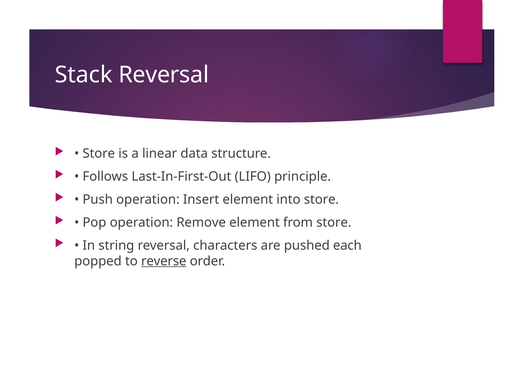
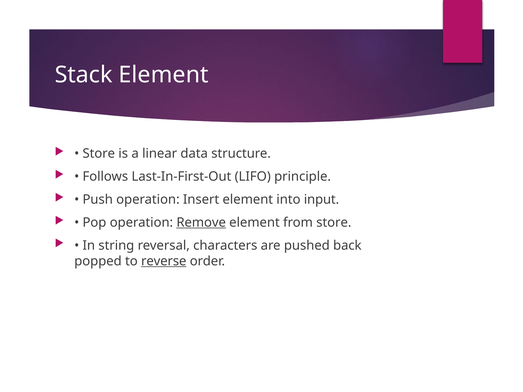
Stack Reversal: Reversal -> Element (164, 75)
into store: store -> input (322, 200)
Remove underline: none -> present (201, 223)
each: each -> back (347, 246)
